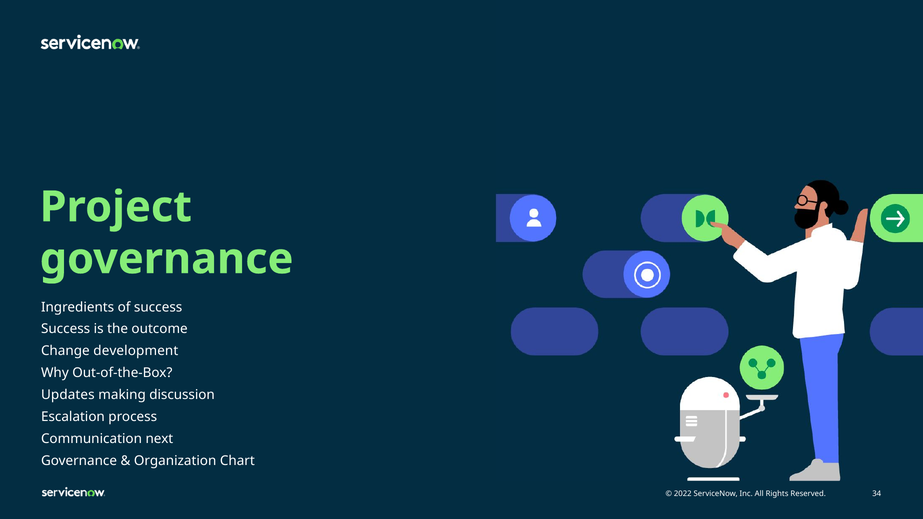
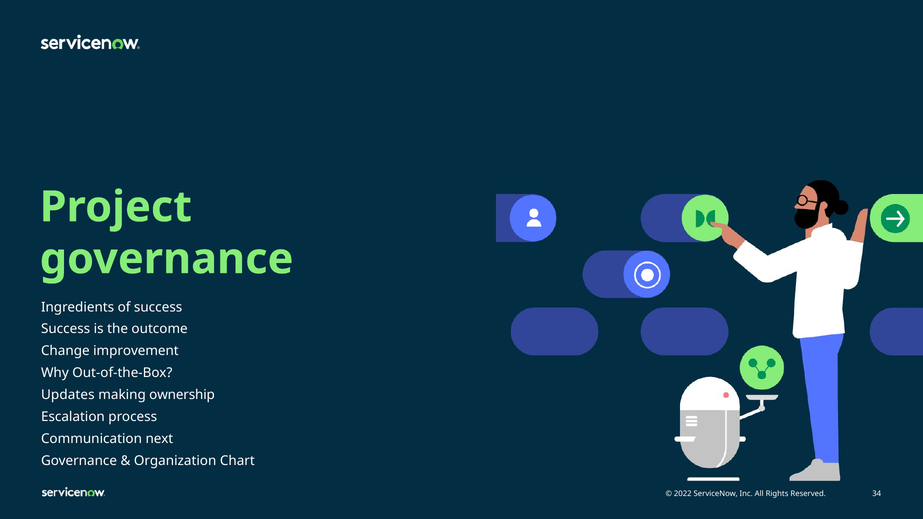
development: development -> improvement (136, 351)
discussion: discussion -> ownership (182, 395)
